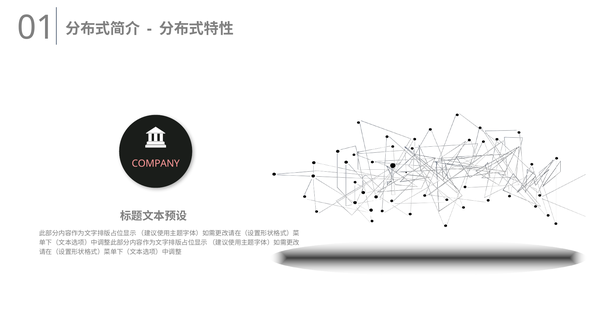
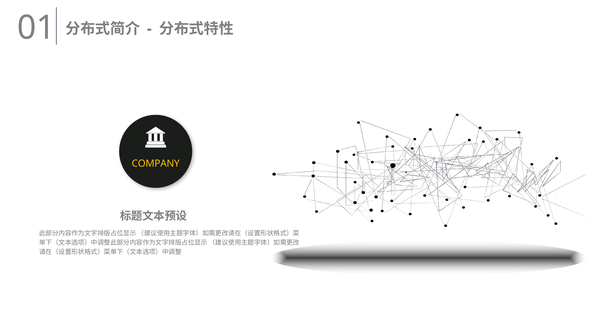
COMPANY colour: pink -> yellow (156, 164)
